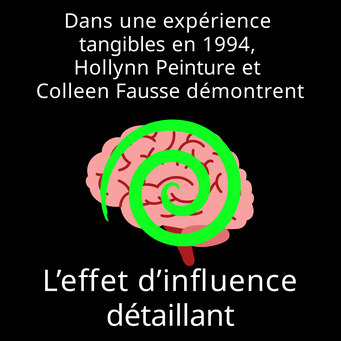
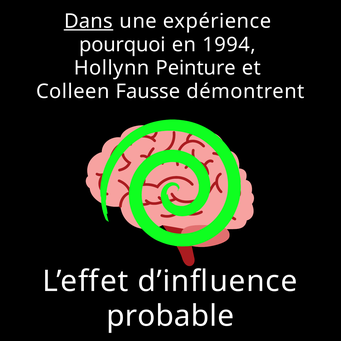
Dans underline: none -> present (88, 21)
tangibles: tangibles -> pourquoi (122, 45)
détaillant: détaillant -> probable (170, 316)
